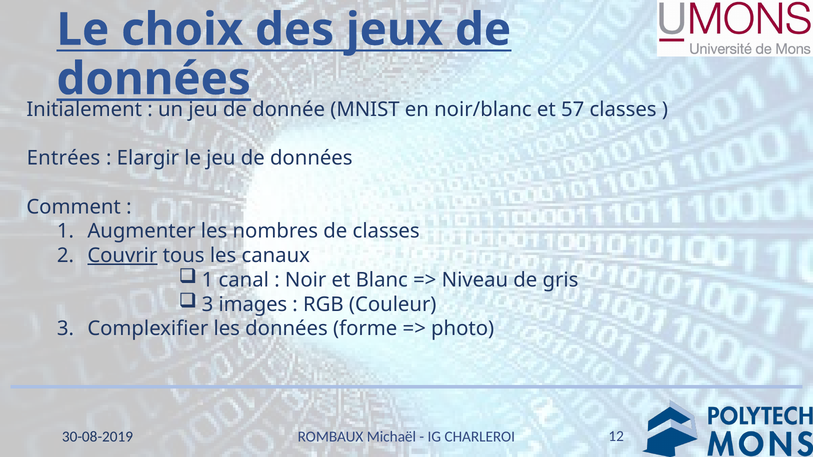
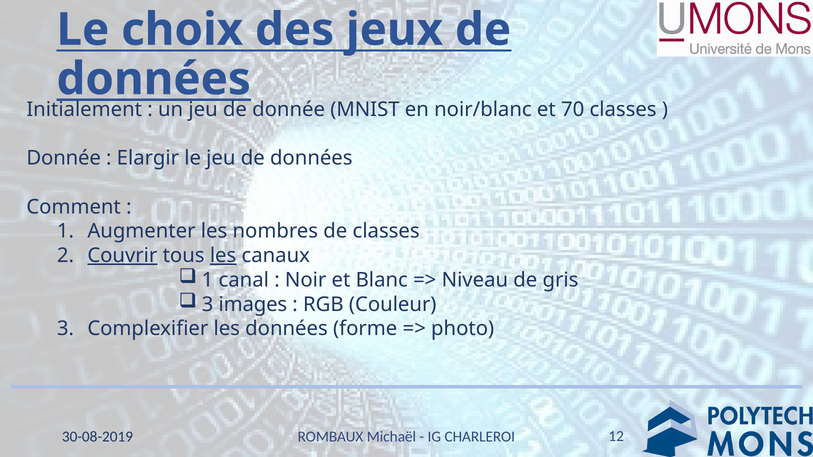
57: 57 -> 70 (573, 109)
Entrées: Entrées -> Donnée (64, 158)
les underline: none -> present (223, 256)
